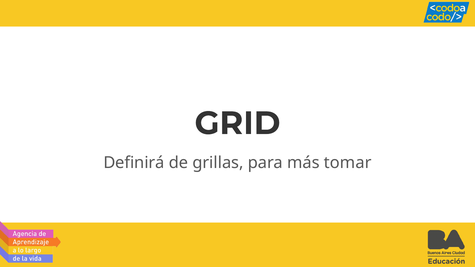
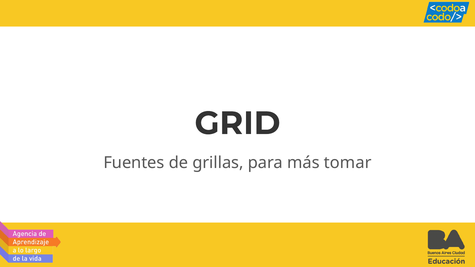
Definirá: Definirá -> Fuentes (134, 163)
